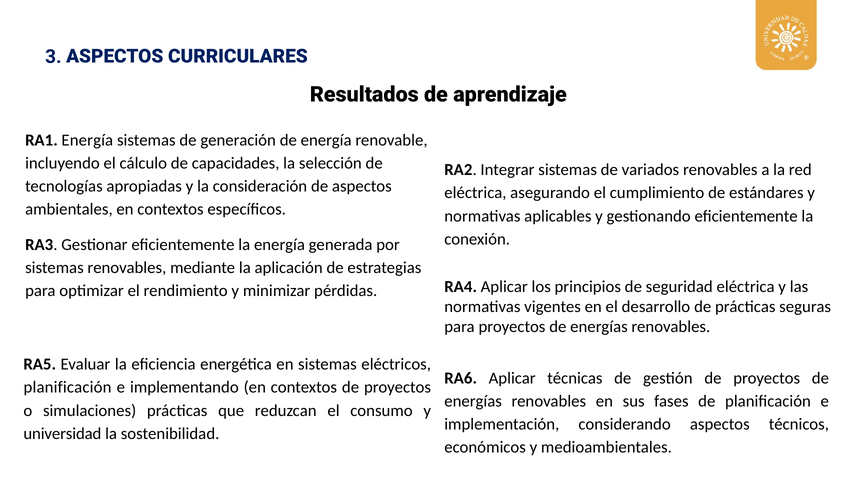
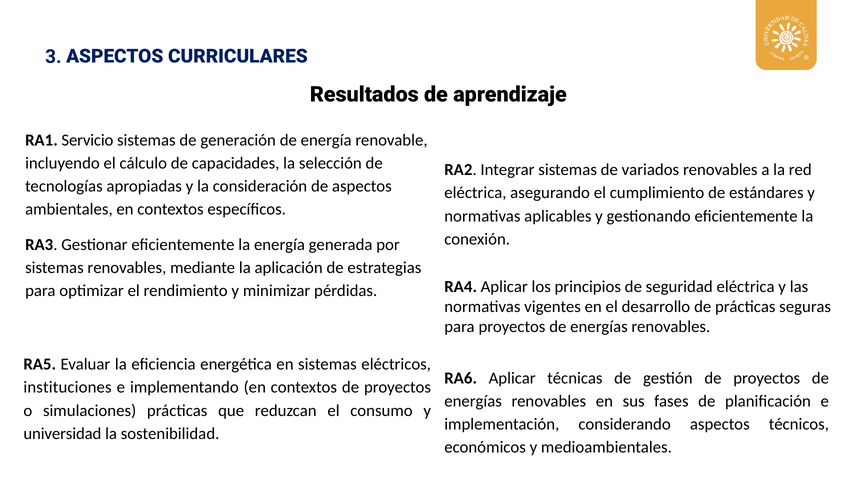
RA1 Energía: Energía -> Servicio (87, 140)
planificación: planificación -> instituciones (68, 387)
